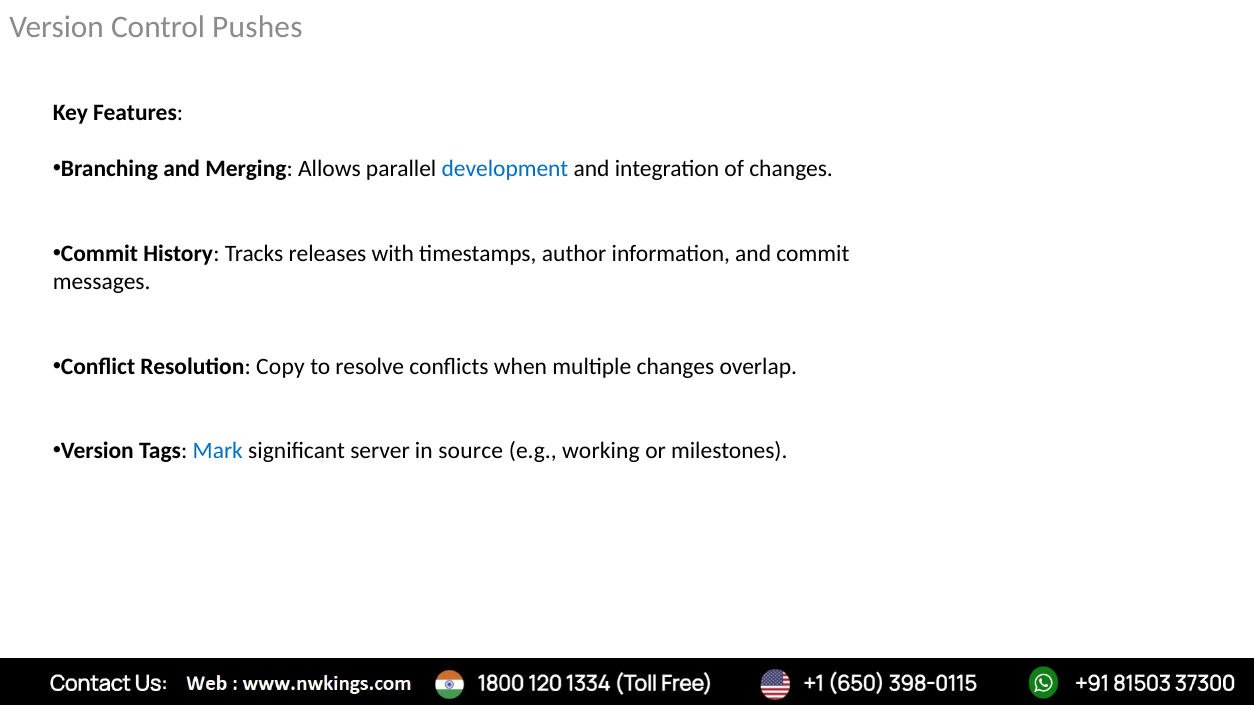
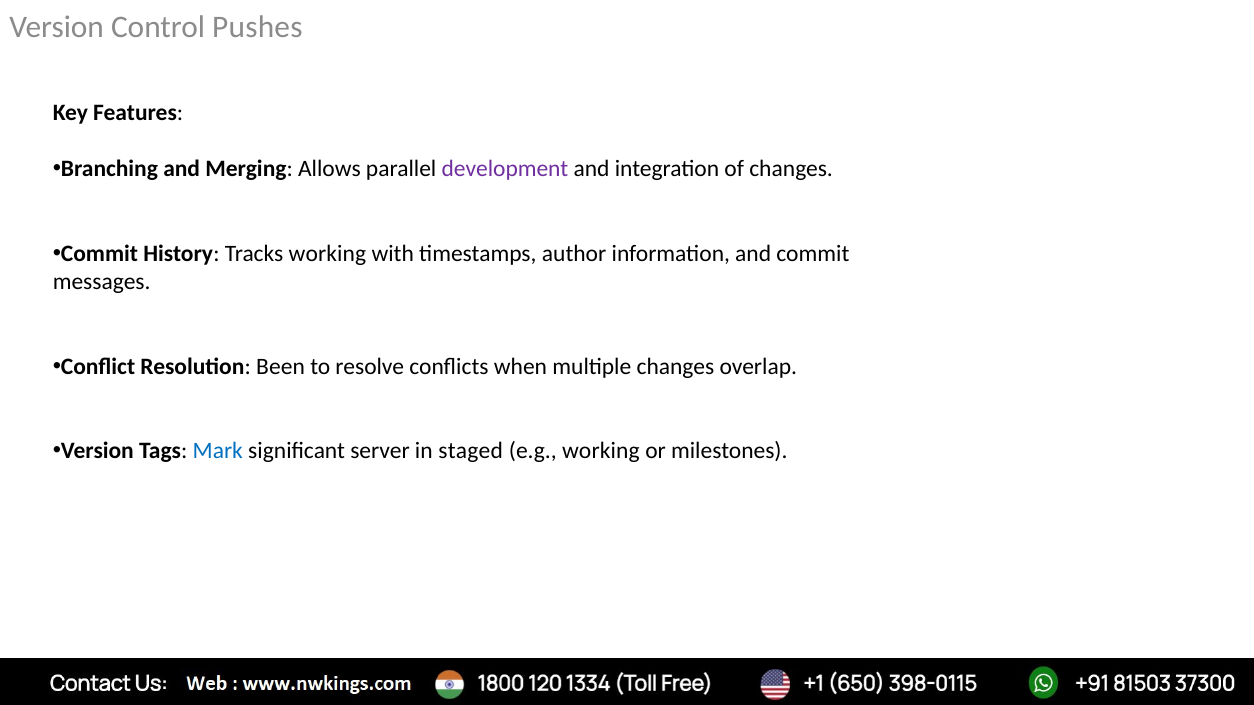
development colour: blue -> purple (505, 169)
Tracks releases: releases -> working (327, 254)
Copy: Copy -> Been (281, 367)
source: source -> staged (471, 451)
